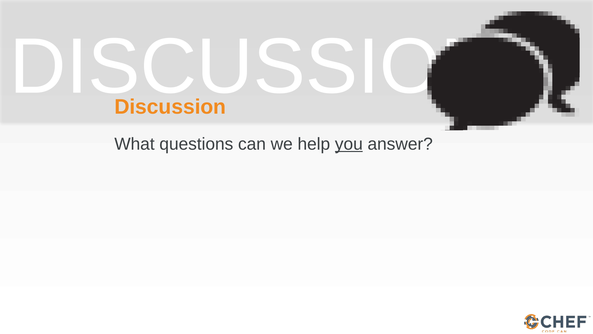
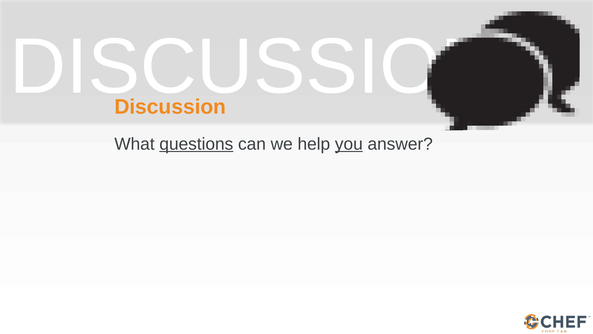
questions underline: none -> present (196, 144)
